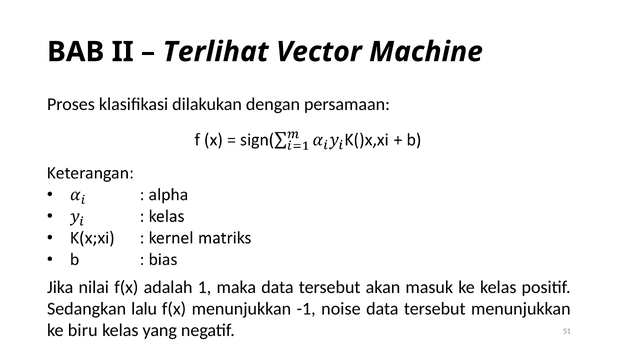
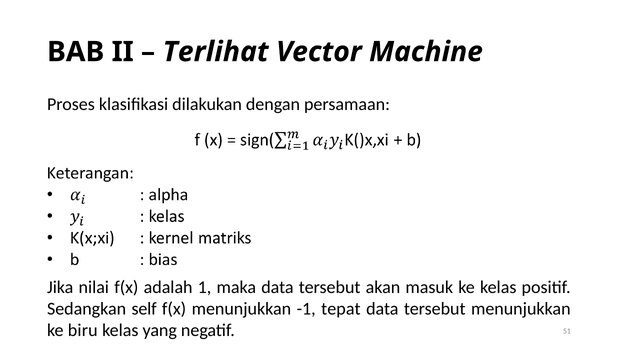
lalu: lalu -> self (144, 309)
noise: noise -> tepat (341, 309)
